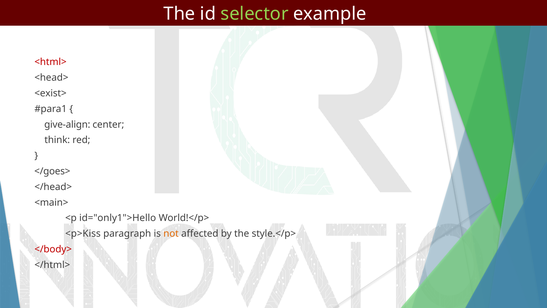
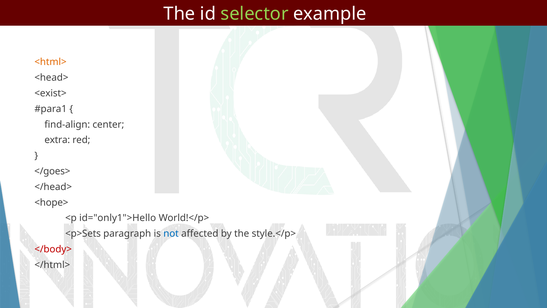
<html> colour: red -> orange (50, 62)
give-align: give-align -> find-align (67, 124)
think: think -> extra (57, 140)
<main>: <main> -> <hope> (51, 202)
<p>Kiss: <p>Kiss -> <p>Sets (83, 233)
not colour: orange -> blue (171, 233)
